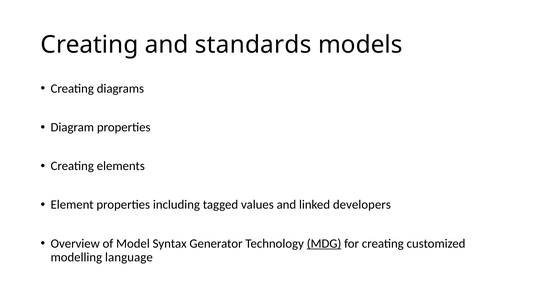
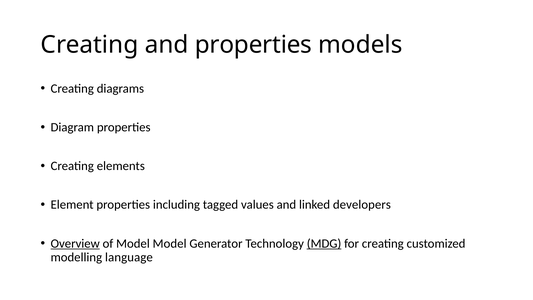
and standards: standards -> properties (253, 45)
Overview underline: none -> present (75, 243)
Model Syntax: Syntax -> Model (170, 243)
